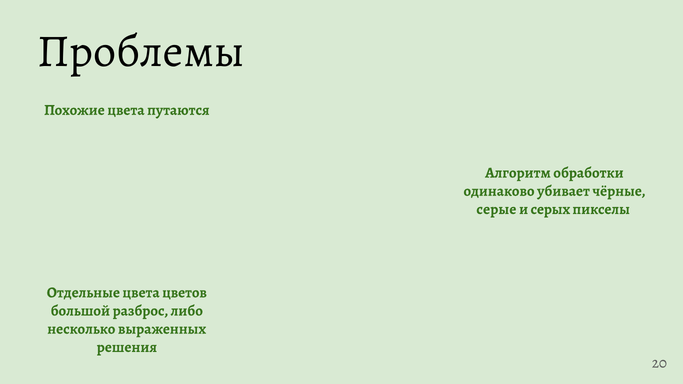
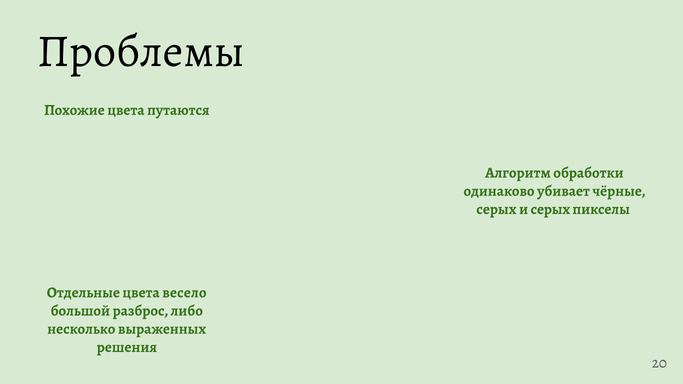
серые: серые -> серых (496, 209)
цветов: цветов -> весело (184, 292)
